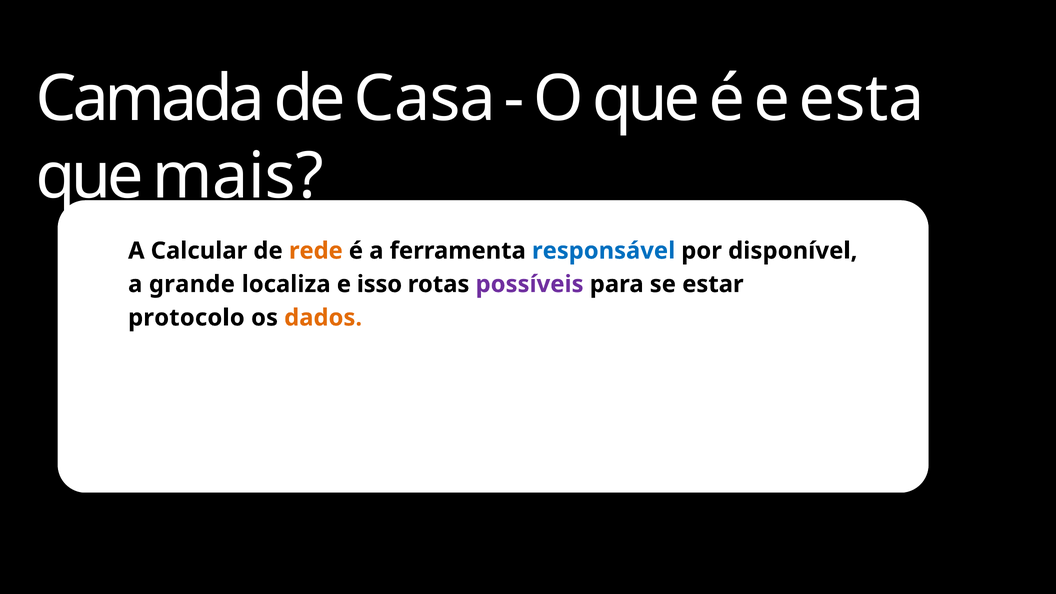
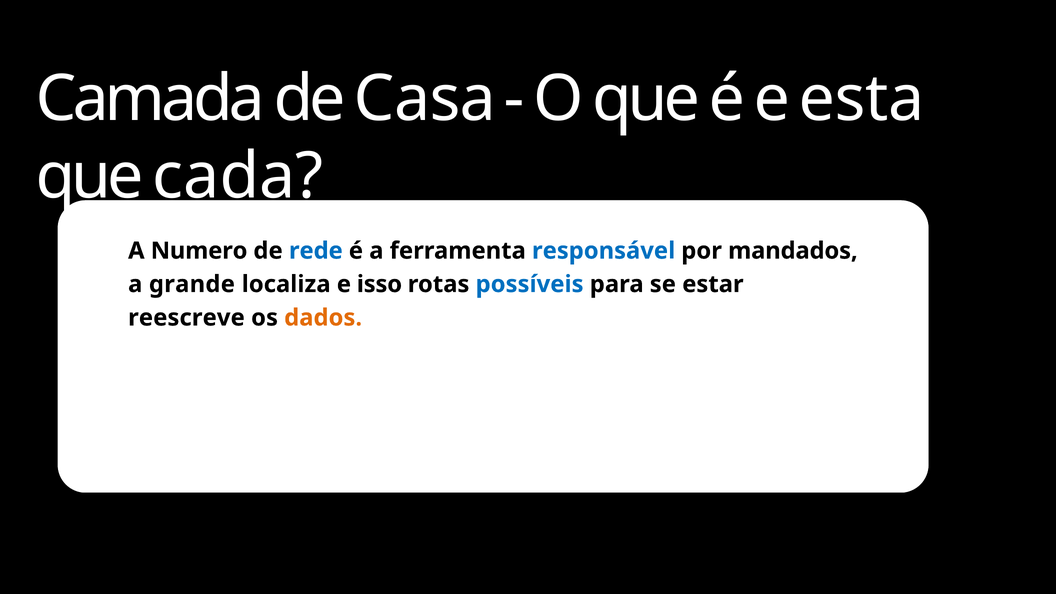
mais: mais -> cada (238, 177)
Calcular: Calcular -> Numero (199, 251)
rede colour: orange -> blue (316, 251)
disponível: disponível -> mandados (793, 251)
possíveis colour: purple -> blue (530, 284)
protocolo: protocolo -> reescreve (186, 318)
